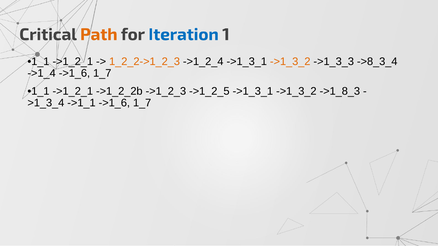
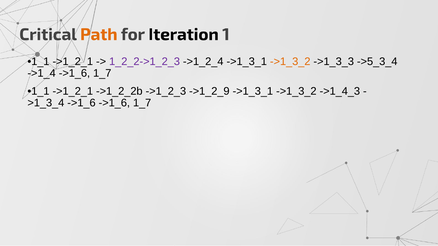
Iteration colour: blue -> black (184, 35)
1_2_2->1_2_3 colour: orange -> purple (145, 62)
->8_3_4: ->8_3_4 -> ->5_3_4 (377, 62)
->1_2_5: ->1_2_5 -> ->1_2_9 (209, 91)
->1_8_3: ->1_8_3 -> ->1_4_3 (340, 91)
->1_1: ->1_1 -> ->1_6 (81, 103)
